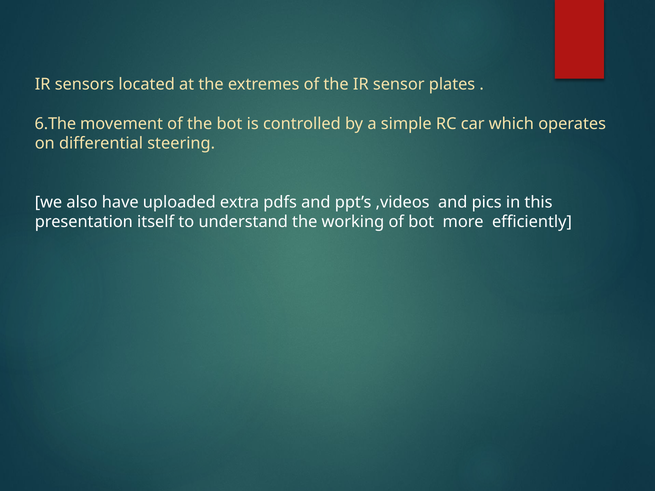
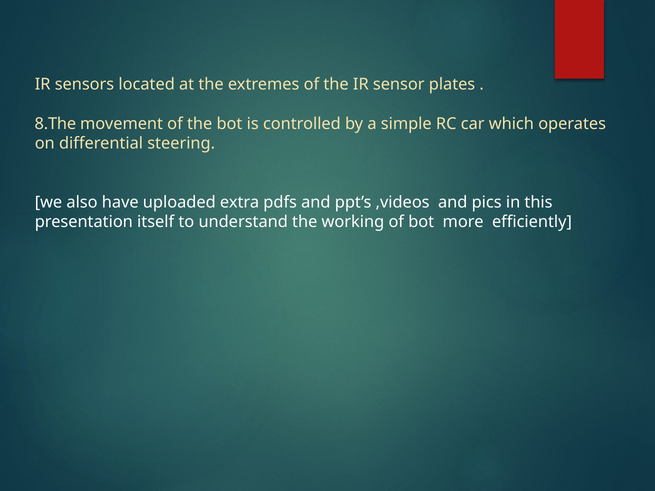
6.The: 6.The -> 8.The (55, 124)
